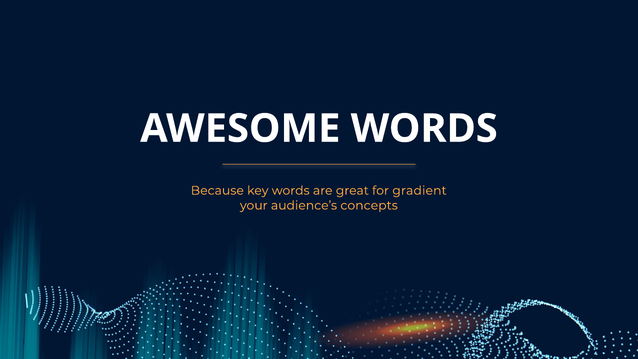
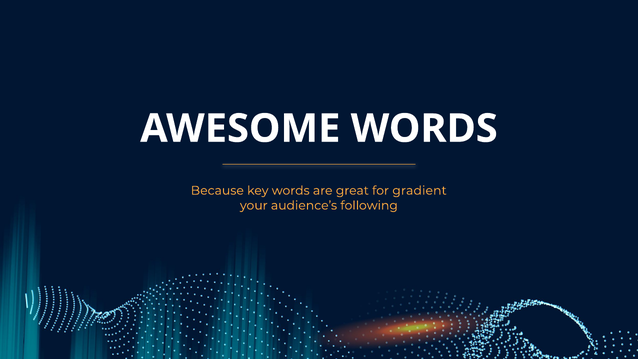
concepts: concepts -> following (369, 205)
